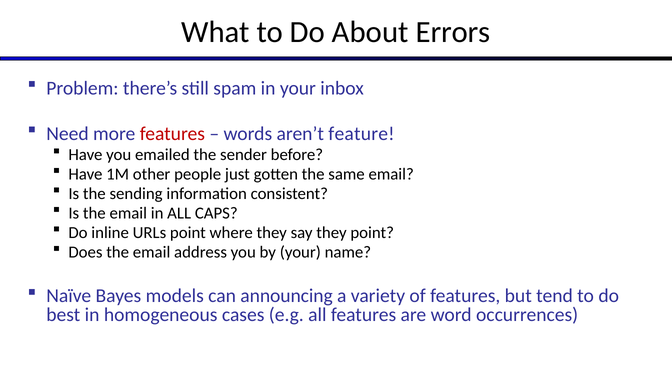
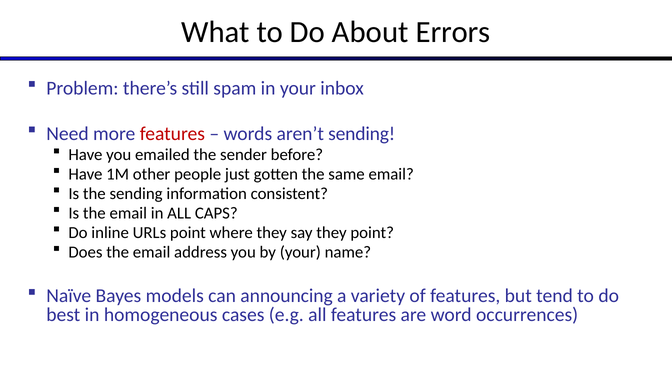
aren’t feature: feature -> sending (362, 134)
